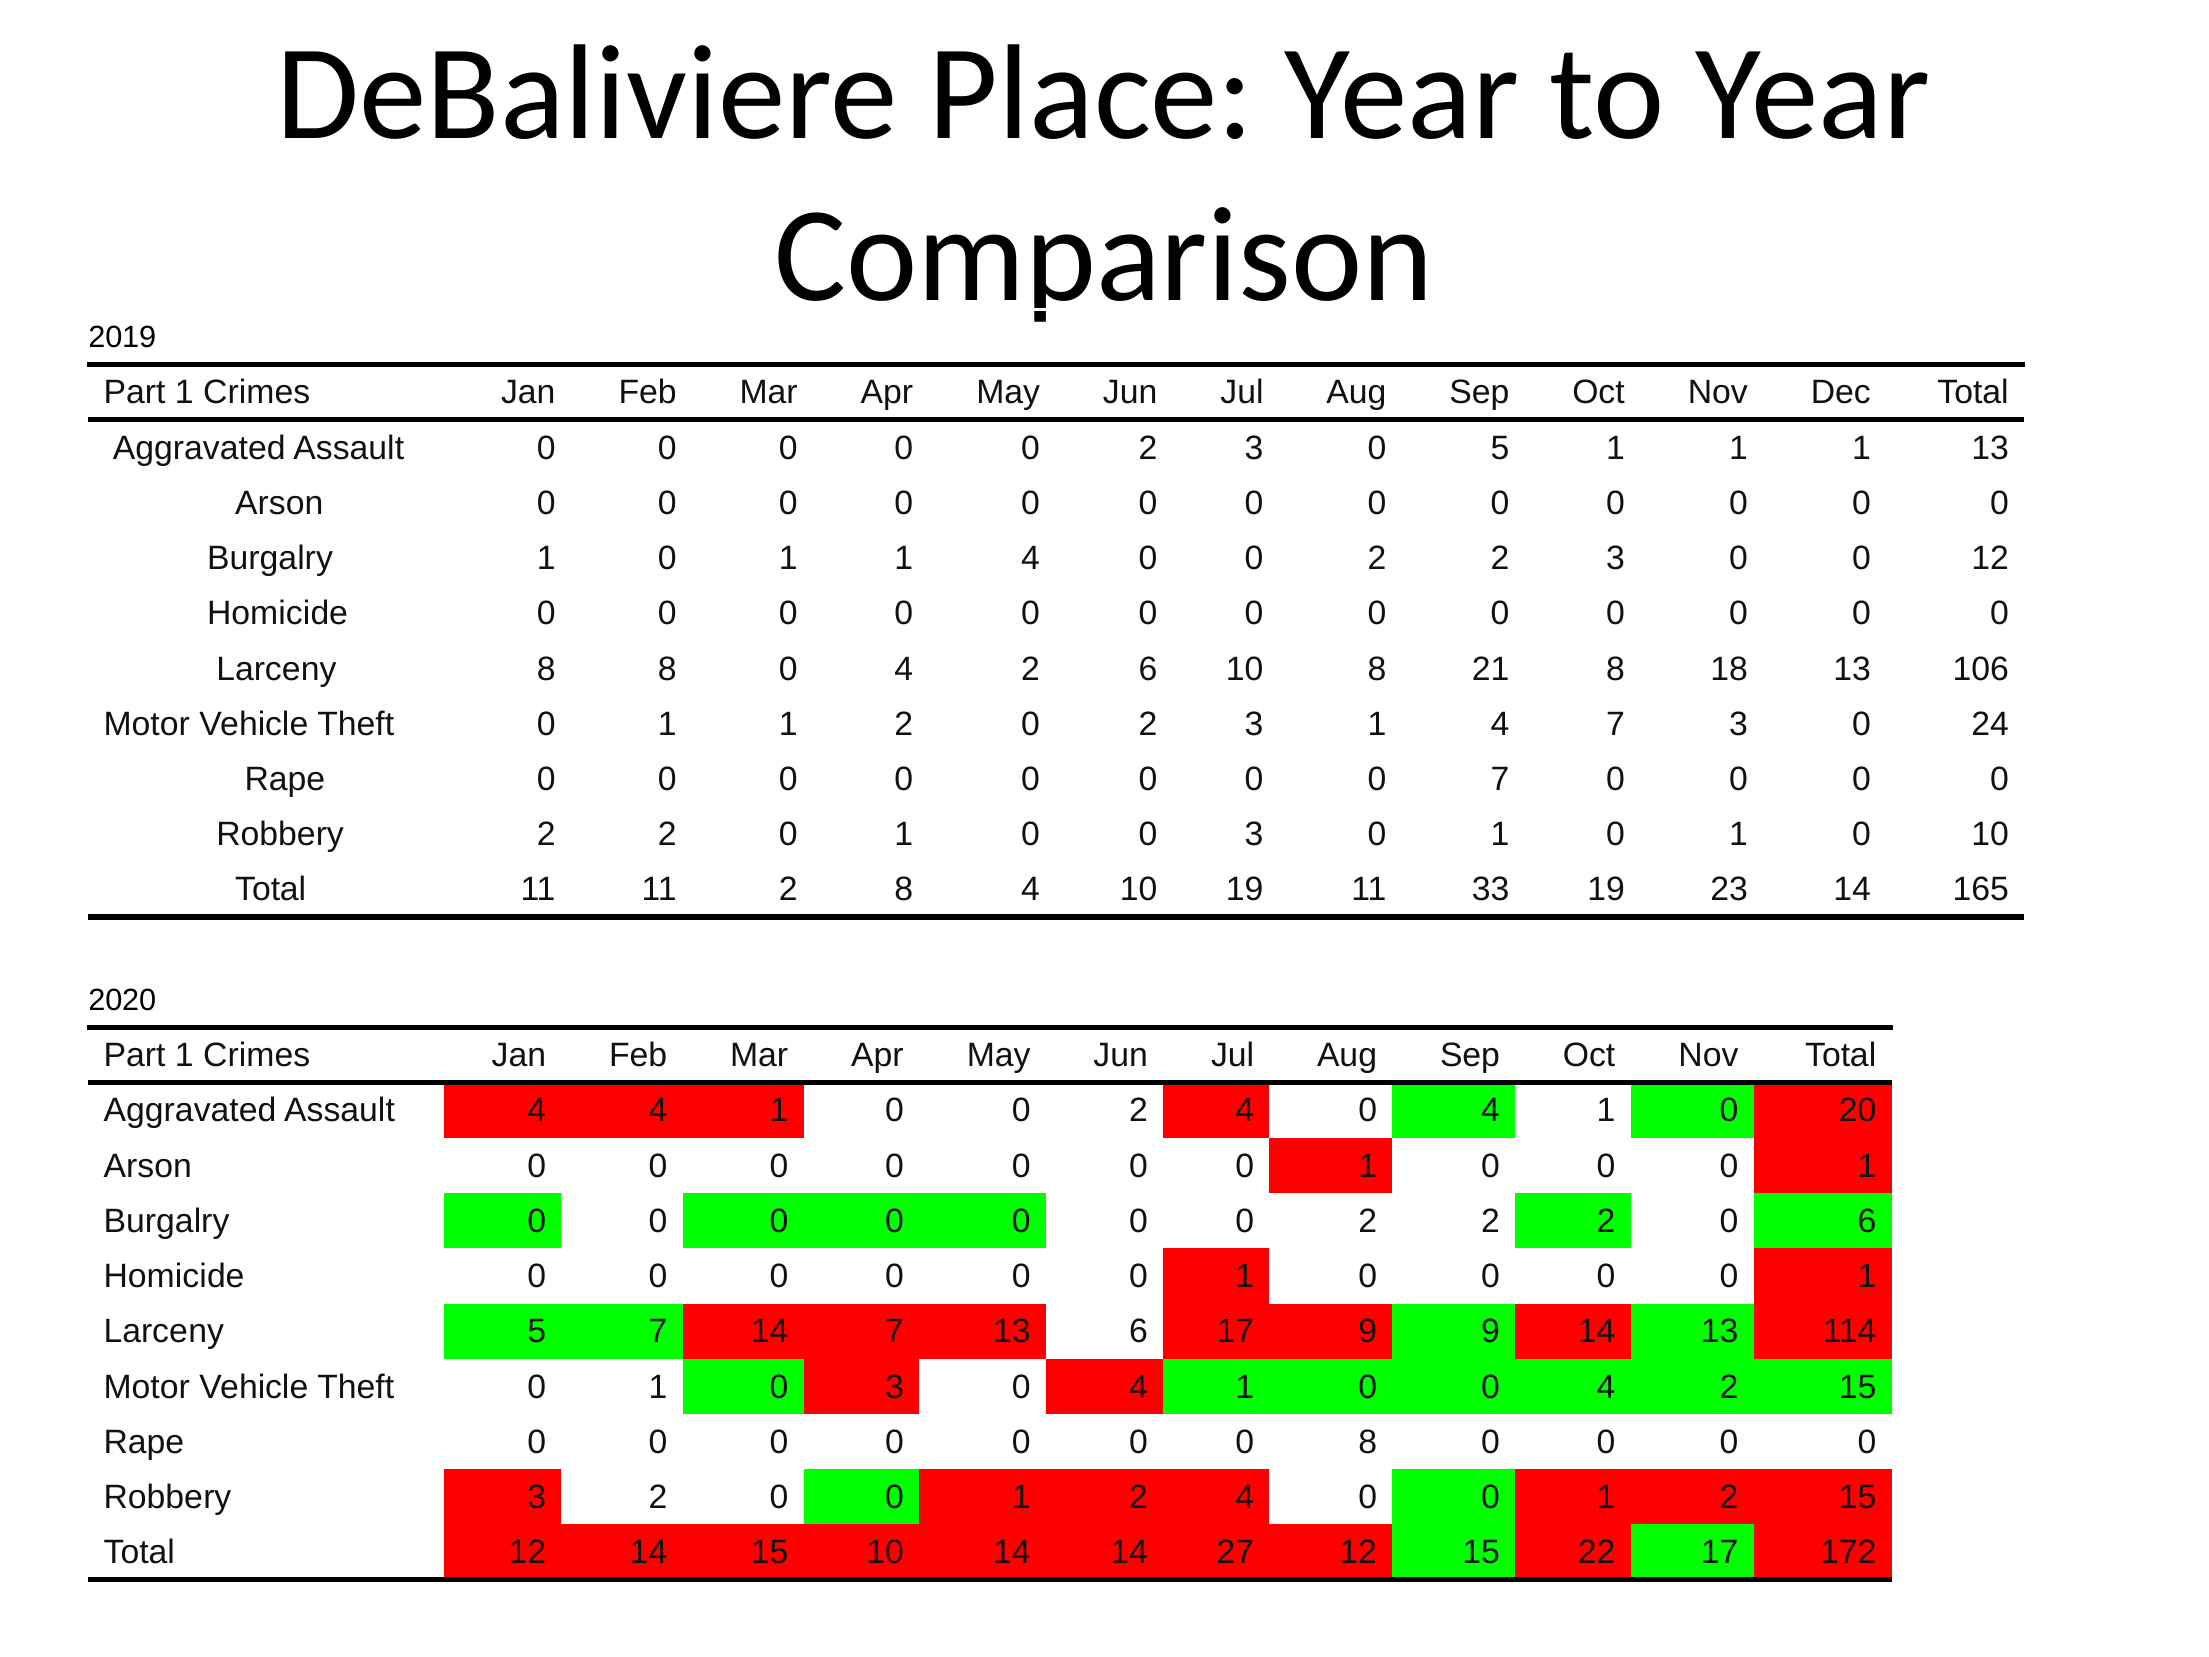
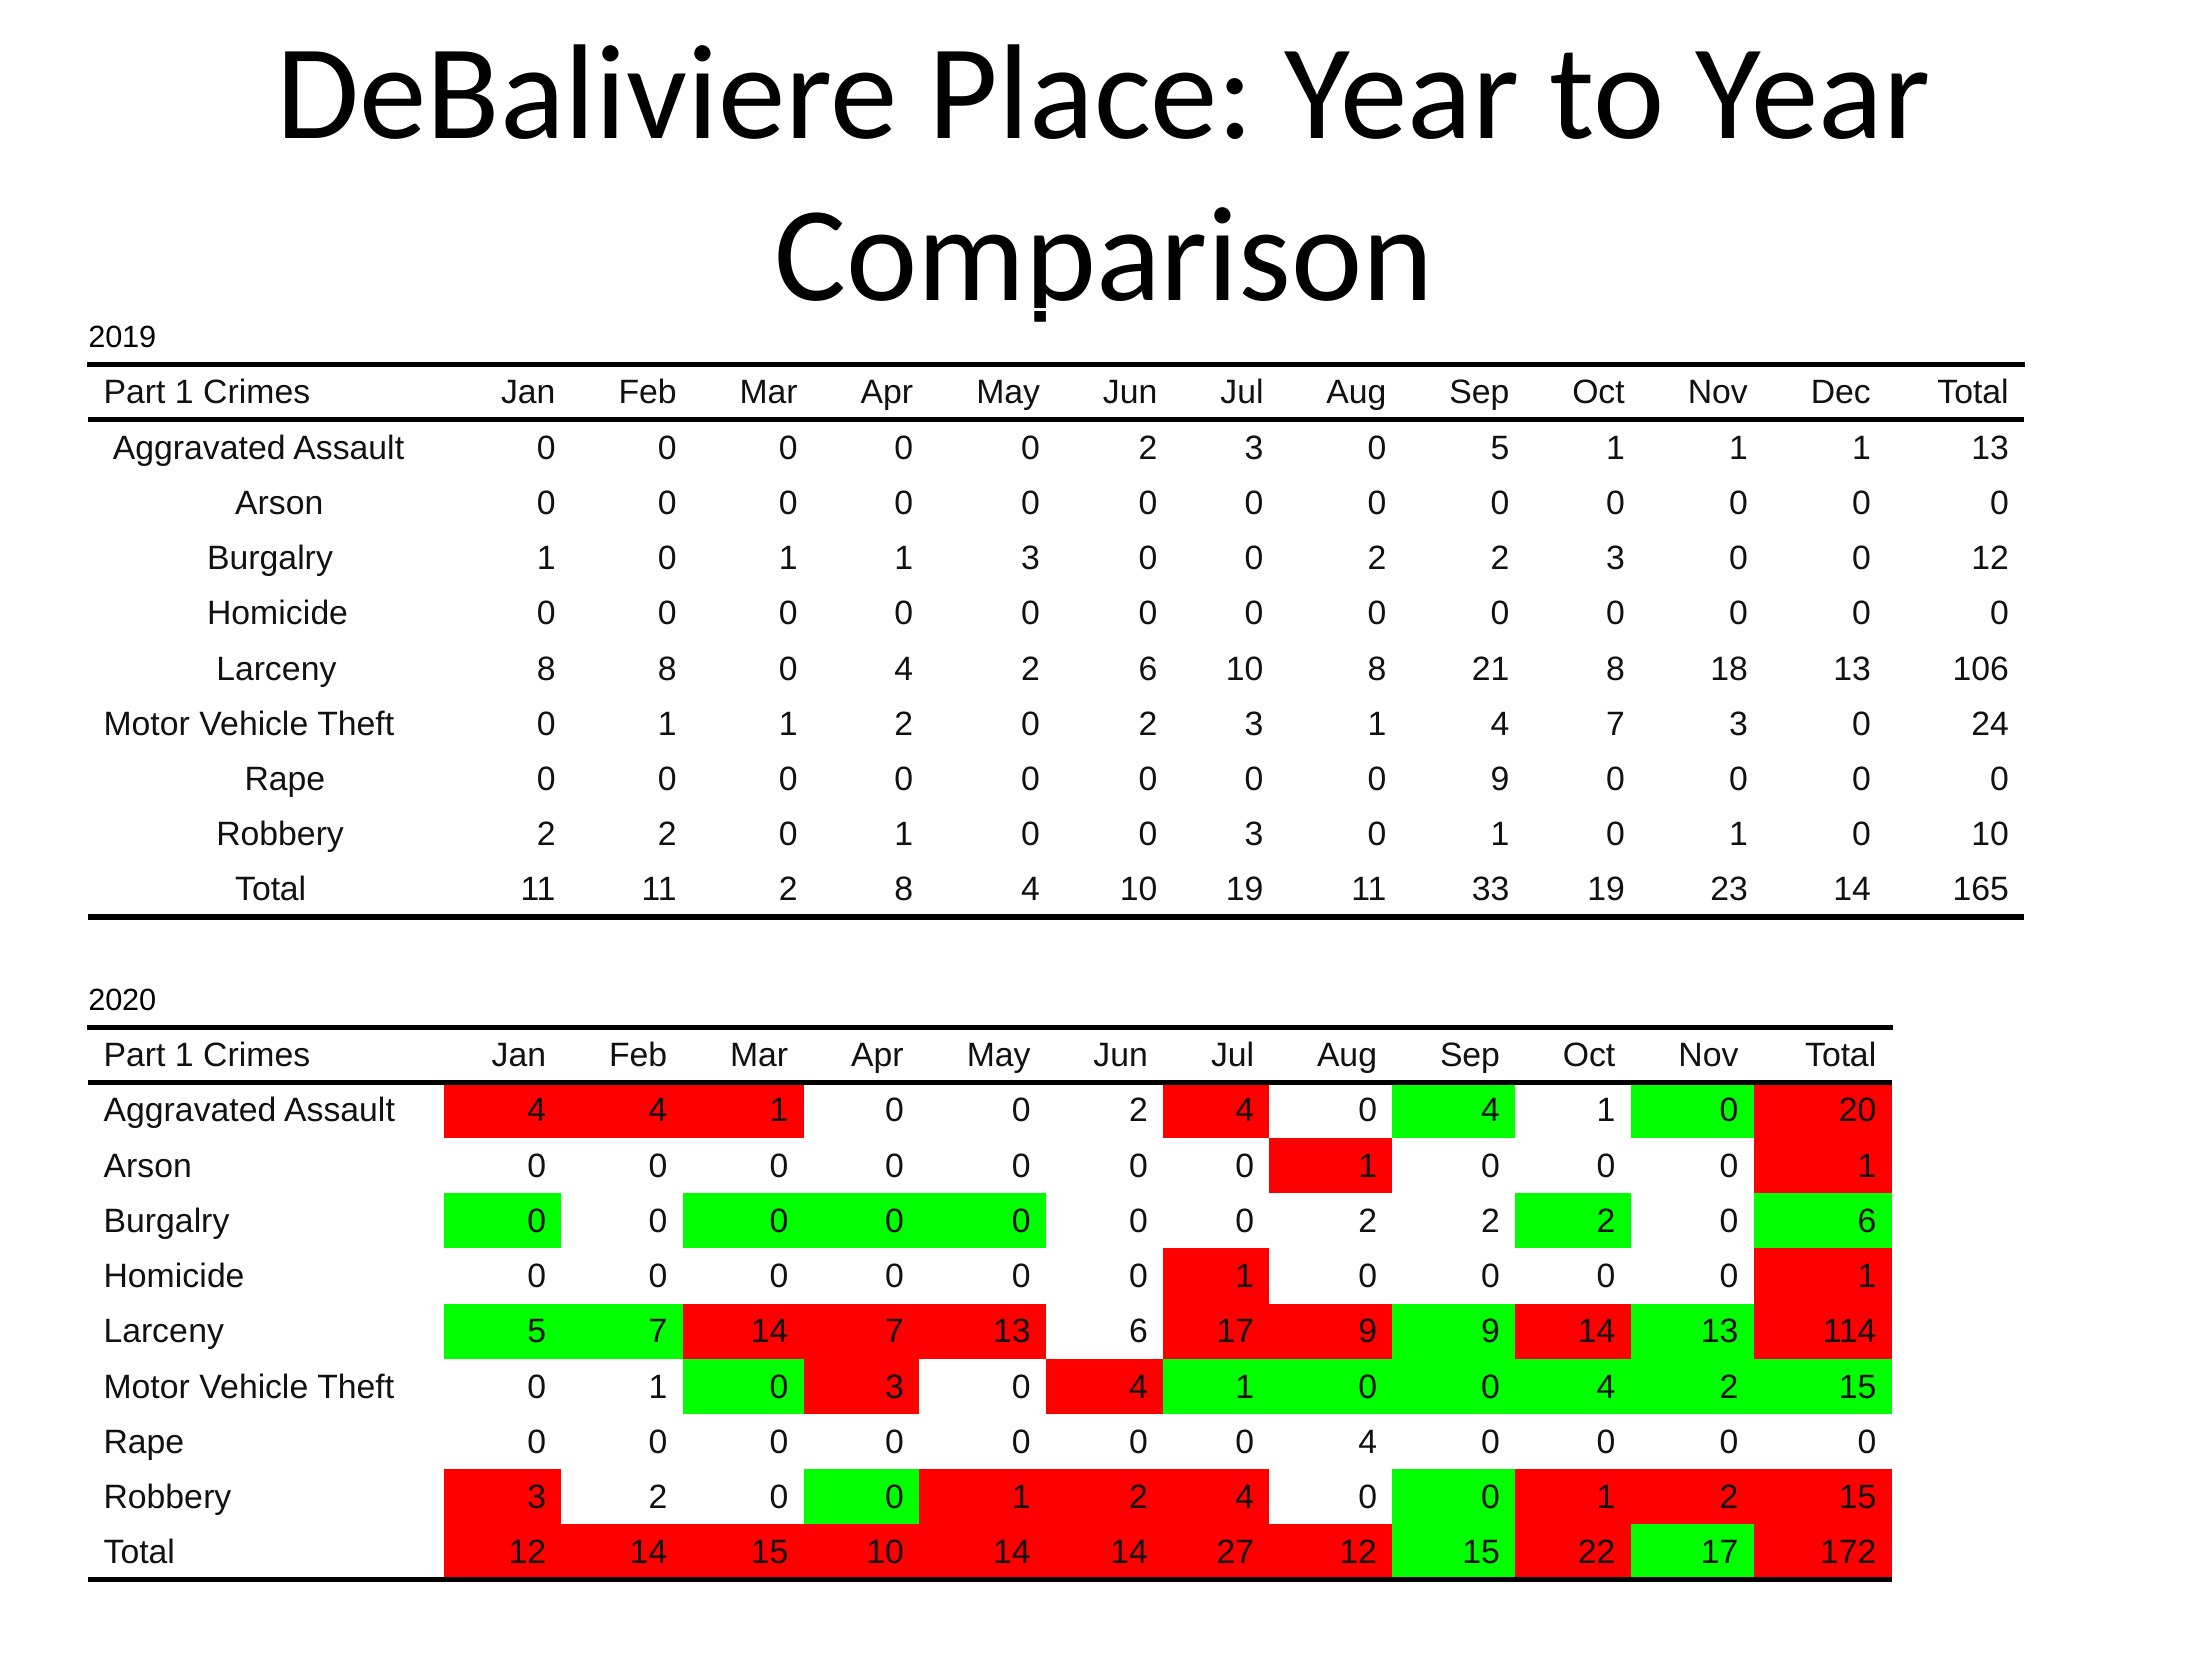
1 1 4: 4 -> 3 (1031, 558)
0 7: 7 -> 9 (1500, 779)
0 0 0 8: 8 -> 4 (1368, 1442)
